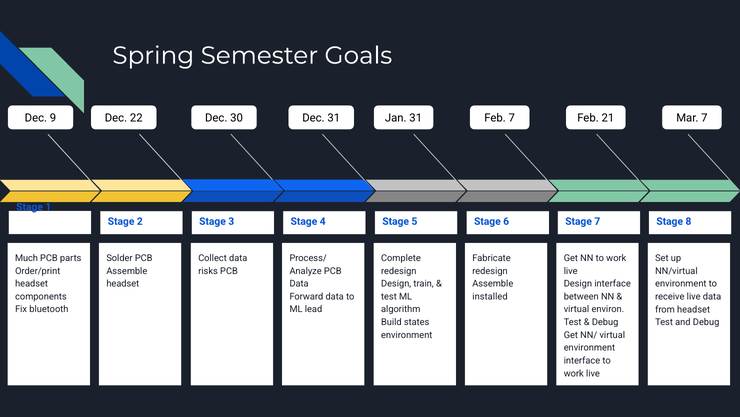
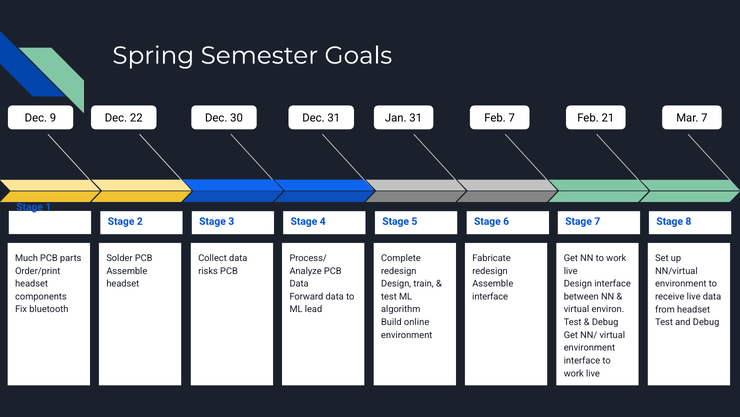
installed: installed -> interface (490, 296)
states: states -> online (417, 322)
